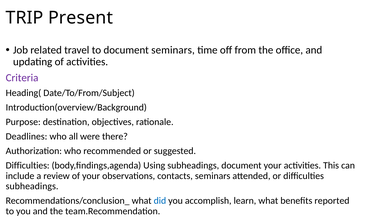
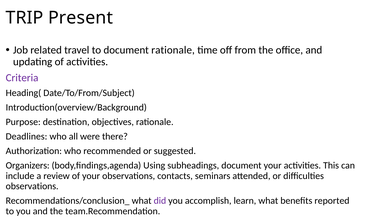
document seminars: seminars -> rationale (173, 50)
Difficulties: Difficulties -> Organizers (28, 166)
subheadings: subheadings -> observations (32, 186)
did colour: blue -> purple (160, 201)
